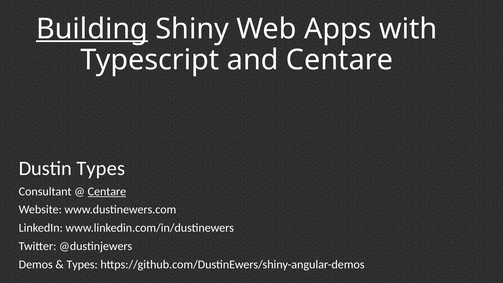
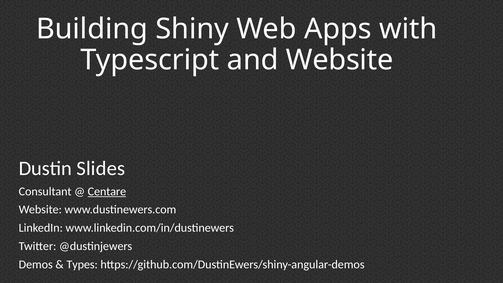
Building underline: present -> none (92, 29)
and Centare: Centare -> Website (340, 60)
Dustin Types: Types -> Slides (101, 169)
